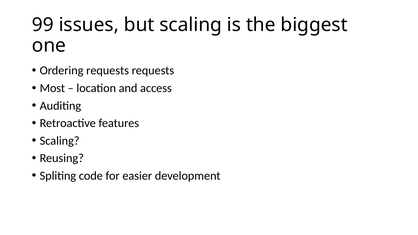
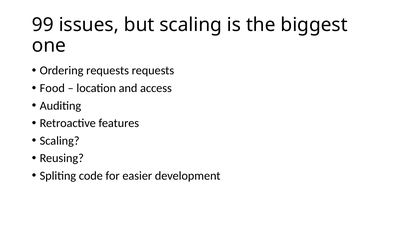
Most: Most -> Food (52, 88)
